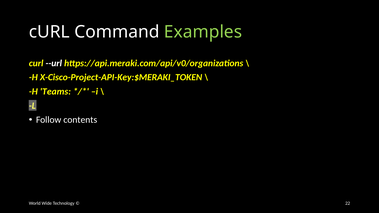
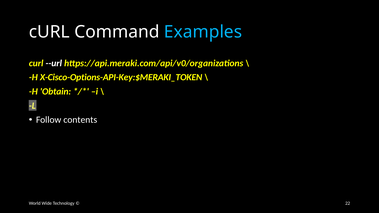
Examples colour: light green -> light blue (203, 32)
X-Cisco-Project-API-Key:$MERAKI_TOKEN: X-Cisco-Project-API-Key:$MERAKI_TOKEN -> X-Cisco-Options-API-Key:$MERAKI_TOKEN (121, 77)
Teams: Teams -> Obtain (55, 92)
